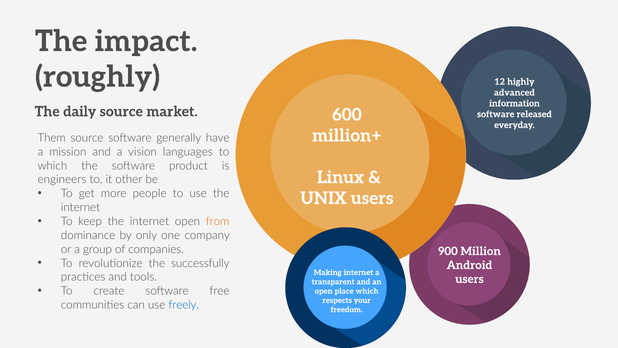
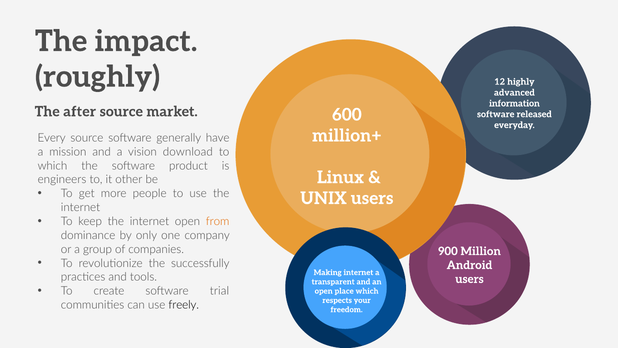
daily: daily -> after (80, 111)
Them: Them -> Every (52, 138)
languages: languages -> download (188, 152)
free: free -> trial (219, 291)
freely colour: blue -> black (184, 305)
